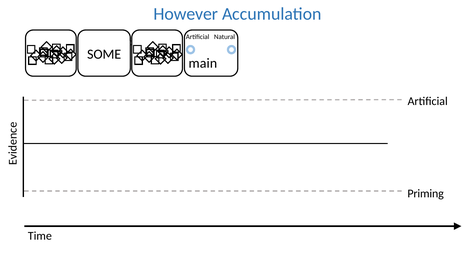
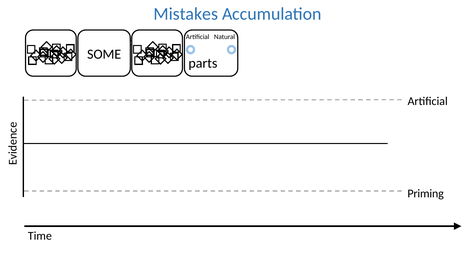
However: However -> Mistakes (186, 14)
main: main -> parts (203, 63)
